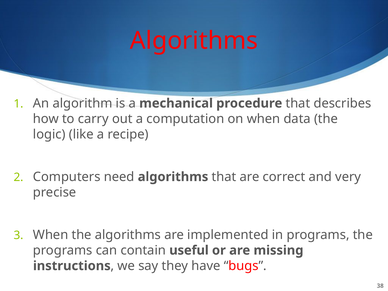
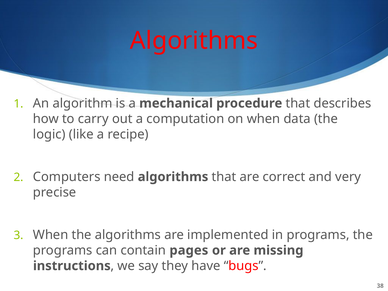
useful: useful -> pages (189, 250)
